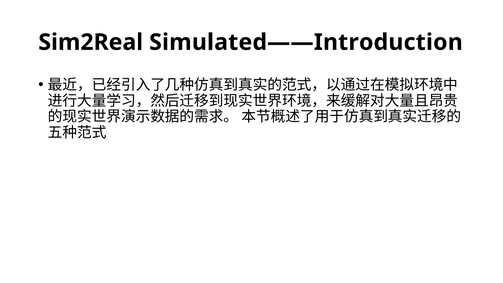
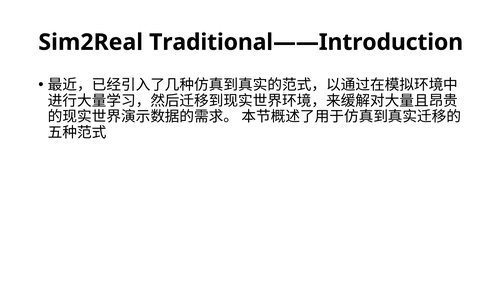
Simulated——Introduction: Simulated——Introduction -> Traditional——Introduction (306, 42)
